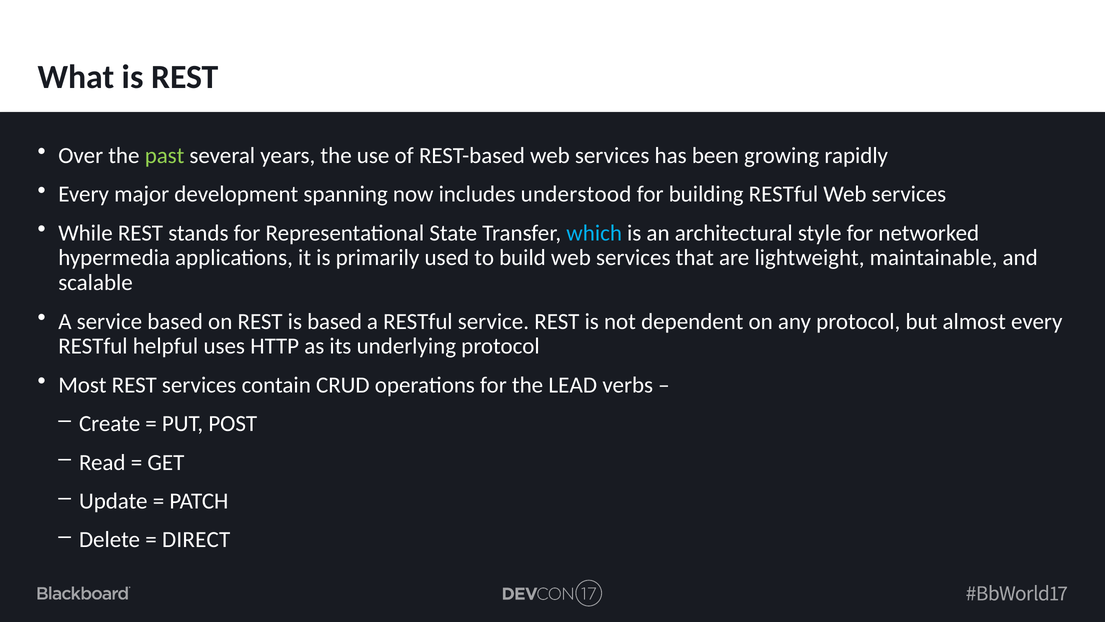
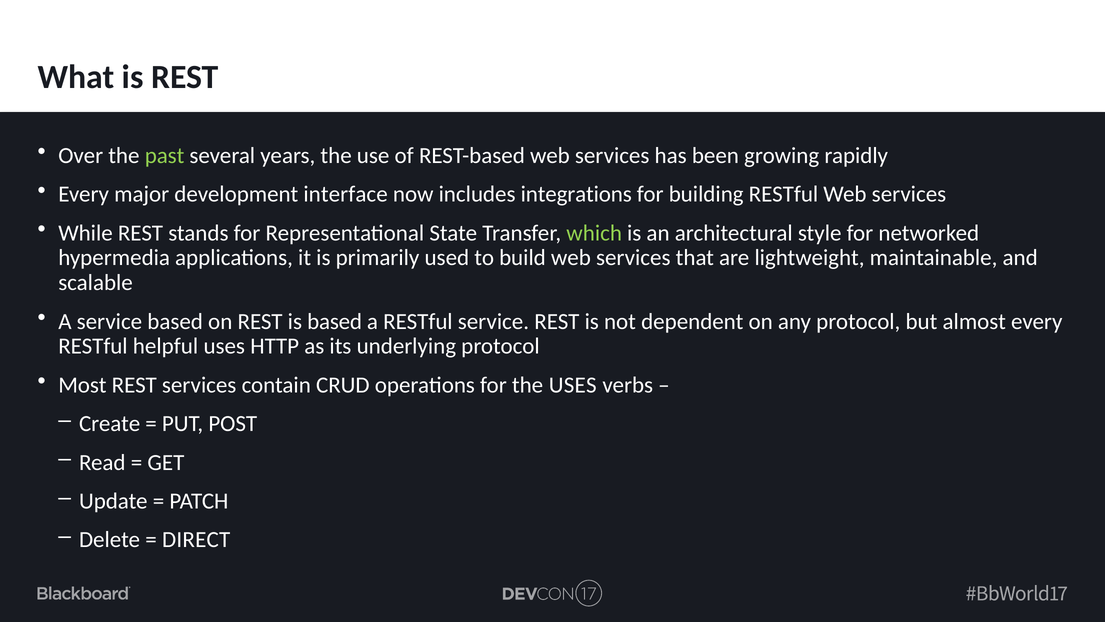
spanning: spanning -> interface (346, 194)
understood: understood -> integrations (576, 194)
which colour: light blue -> light green (594, 233)
the LEAD: LEAD -> USES (573, 385)
